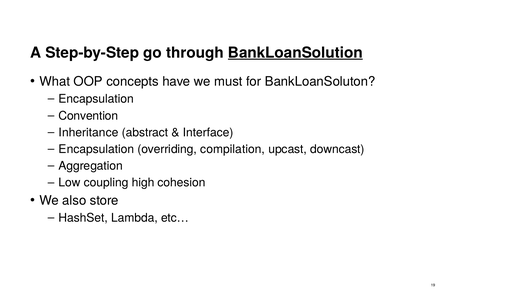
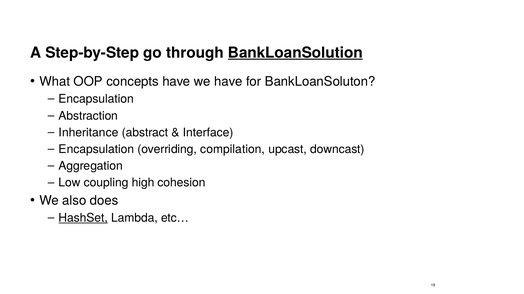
we must: must -> have (228, 82)
Convention: Convention -> Abstraction (88, 116)
store: store -> does (104, 201)
HashSet underline: none -> present (83, 218)
